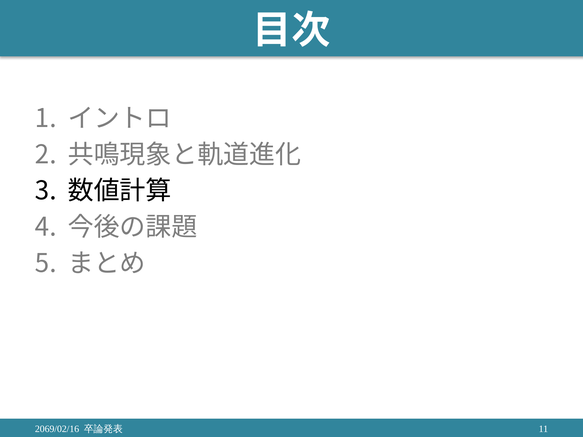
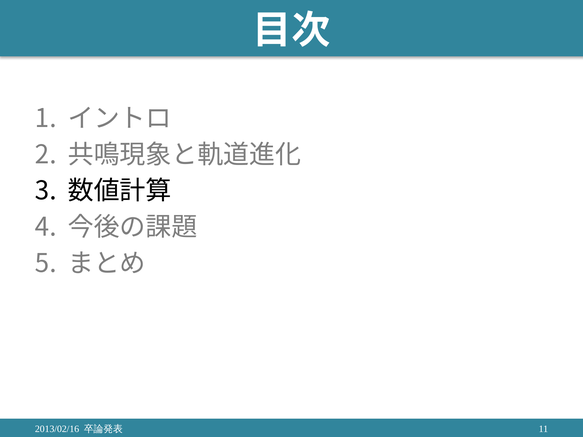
2069/02/16: 2069/02/16 -> 2013/02/16 (57, 429)
